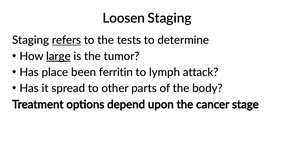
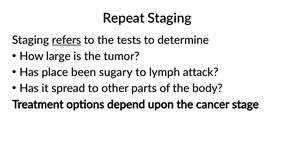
Loosen: Loosen -> Repeat (124, 18)
large underline: present -> none (58, 56)
ferritin: ferritin -> sugary (116, 72)
